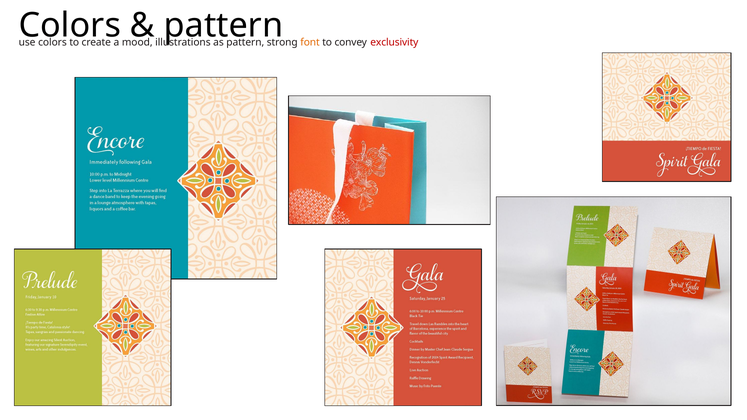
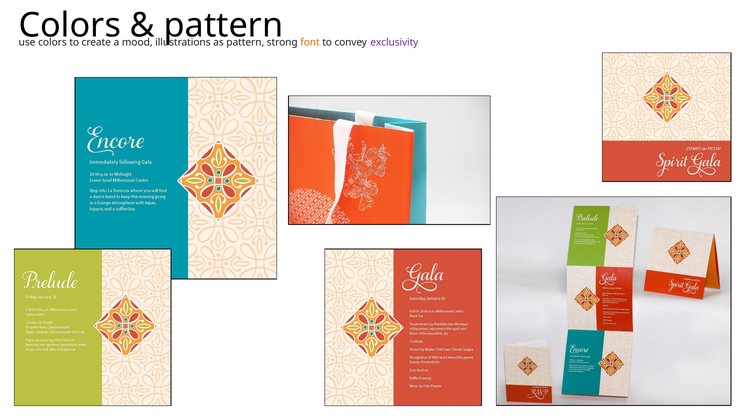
exclusivity colour: red -> purple (394, 42)
